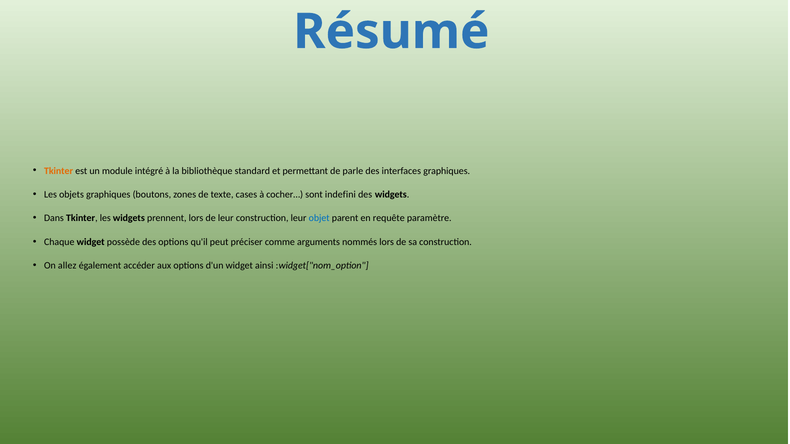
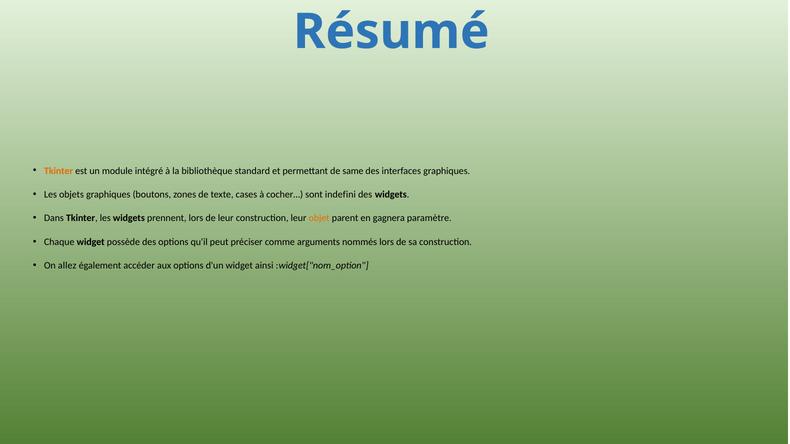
parle: parle -> same (353, 171)
objet colour: blue -> orange (319, 218)
requête: requête -> gagnera (389, 218)
